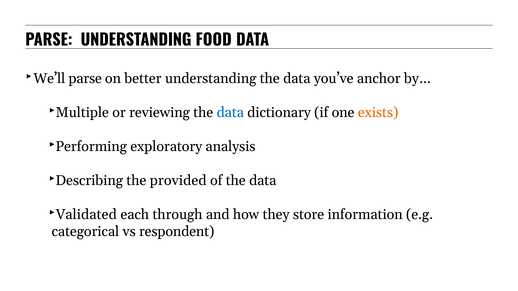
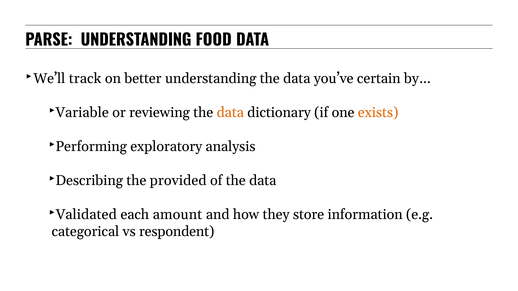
We’ll parse: parse -> track (85, 78)
anchor: anchor -> certain (379, 78)
Multiple: Multiple -> Variable (82, 112)
data colour: blue -> orange (230, 112)
through: through -> amount (177, 214)
